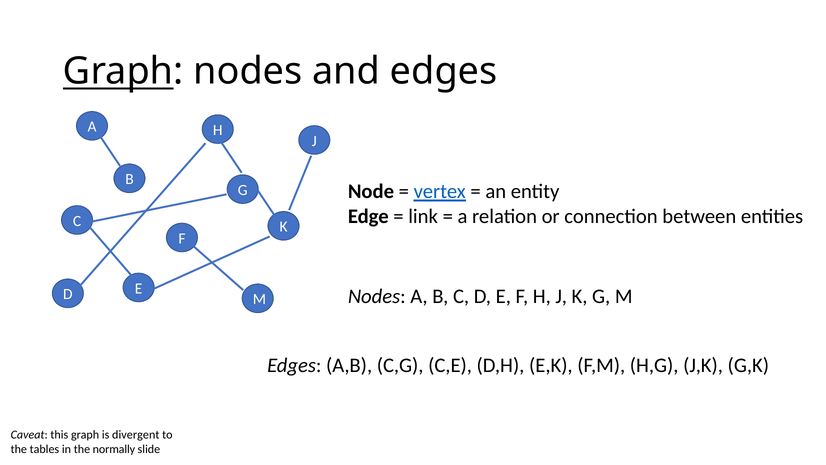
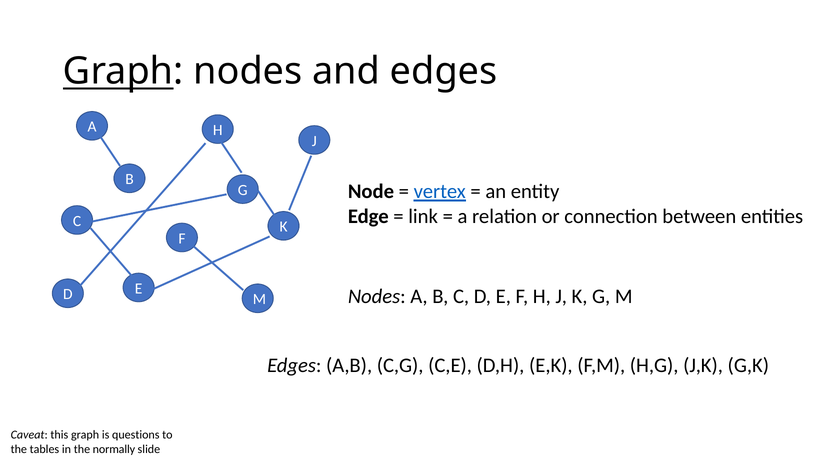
divergent: divergent -> questions (136, 434)
